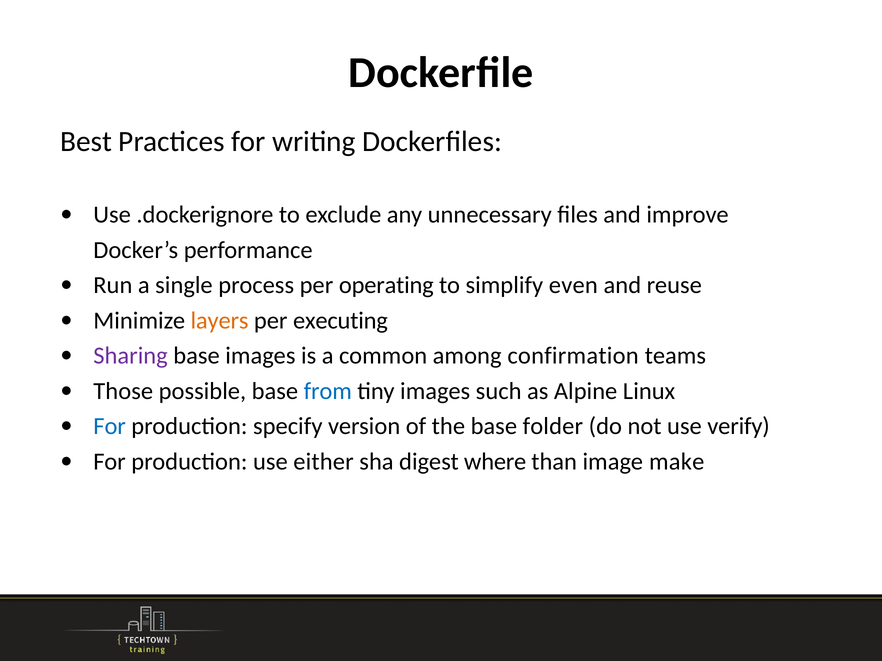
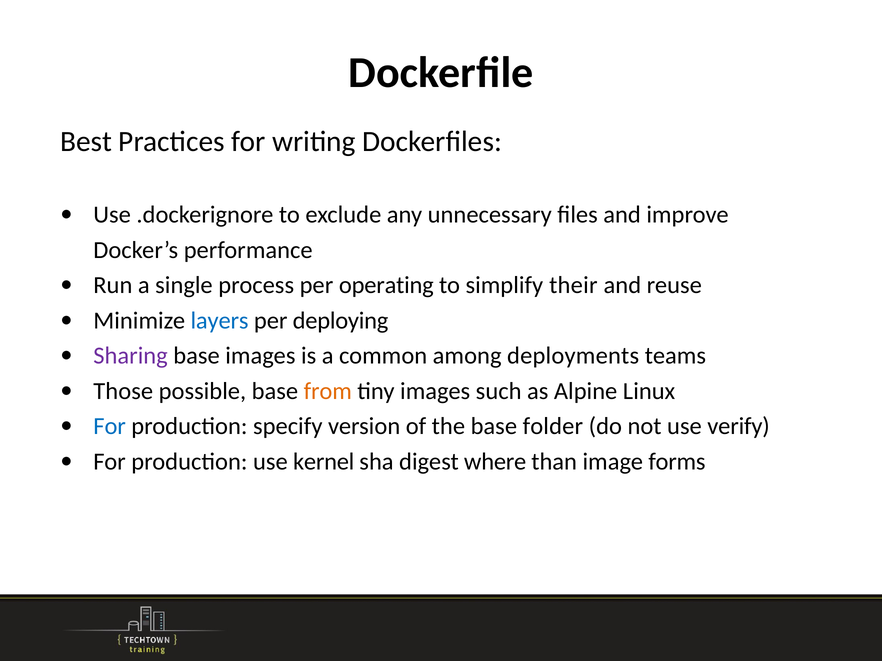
even: even -> their (573, 285)
layers colour: orange -> blue (220, 321)
executing: executing -> deploying (340, 321)
confirmation: confirmation -> deployments (573, 356)
from colour: blue -> orange (328, 391)
either: either -> kernel (324, 462)
make: make -> forms (677, 462)
